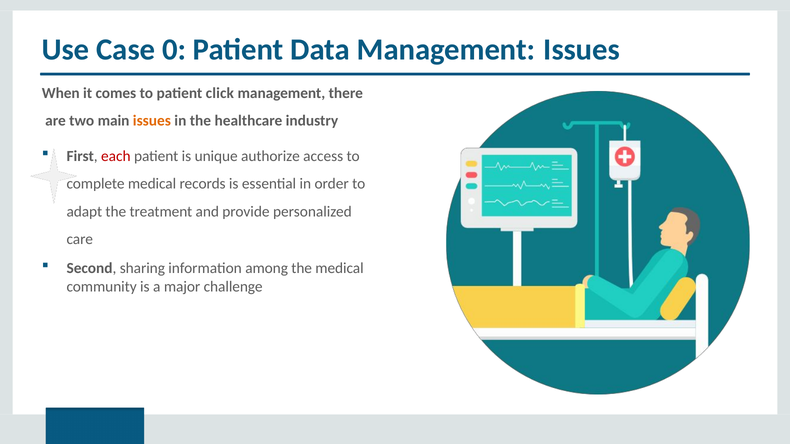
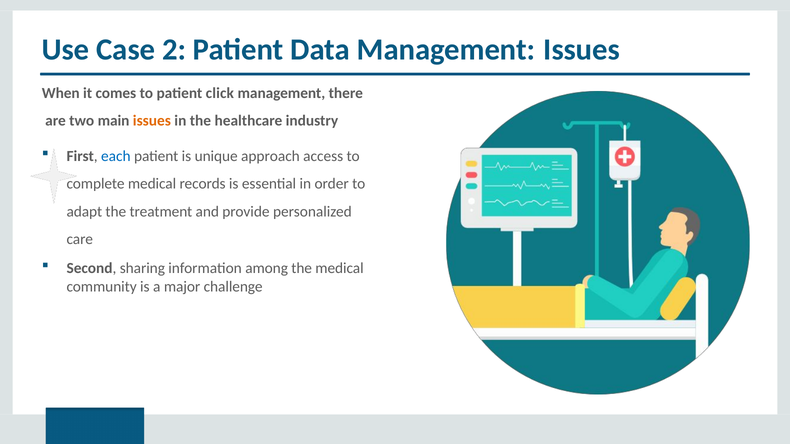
0: 0 -> 2 (174, 50)
each colour: red -> blue (116, 156)
authorize: authorize -> approach (270, 156)
